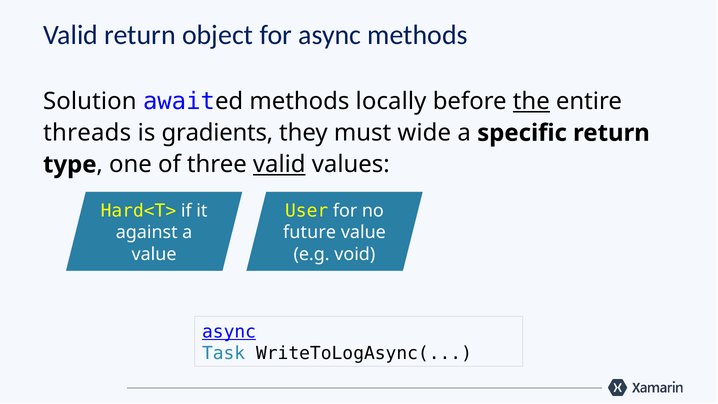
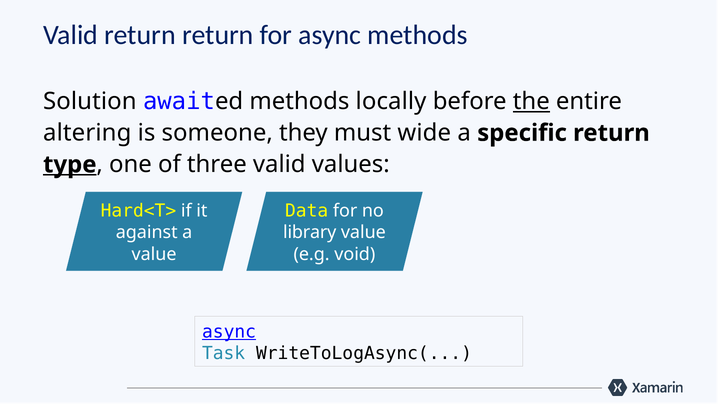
return object: object -> return (218, 35)
threads: threads -> altering (87, 133)
gradients: gradients -> someone (217, 133)
type underline: none -> present (70, 165)
valid underline: present -> none (279, 165)
User: User -> Data (307, 211)
future: future -> library (310, 232)
